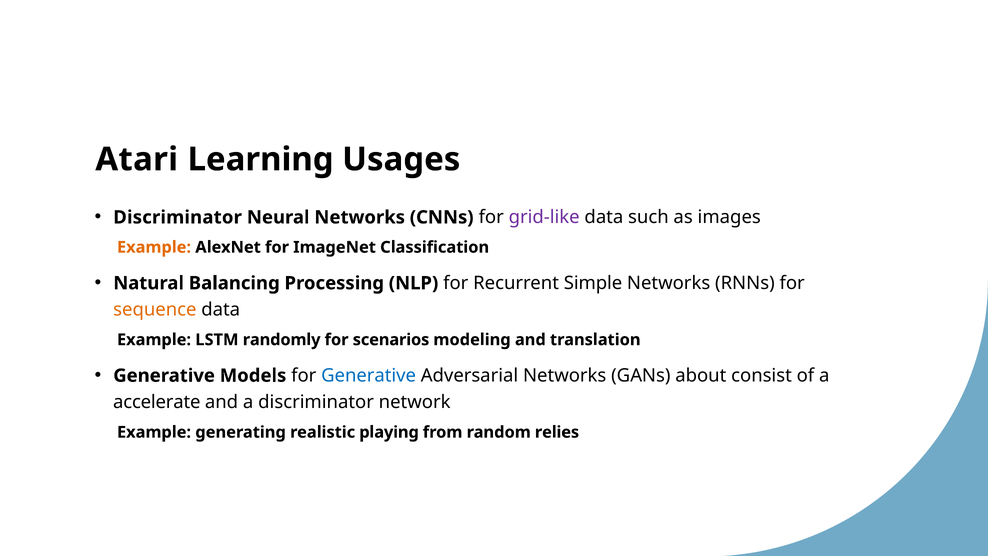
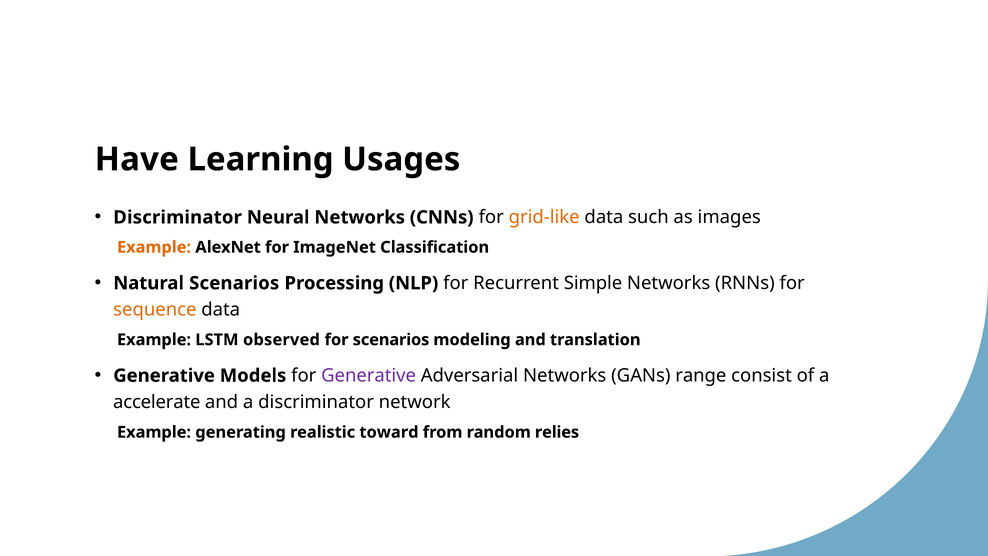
Atari: Atari -> Have (137, 159)
grid-like colour: purple -> orange (544, 217)
Natural Balancing: Balancing -> Scenarios (234, 283)
randomly: randomly -> observed (281, 340)
Generative colour: blue -> purple (369, 375)
about: about -> range (701, 375)
playing: playing -> toward (389, 432)
